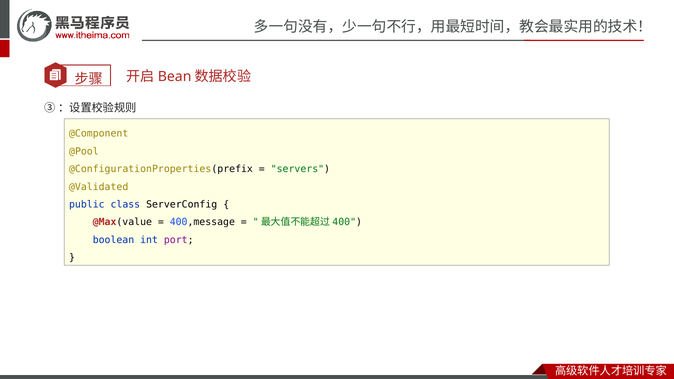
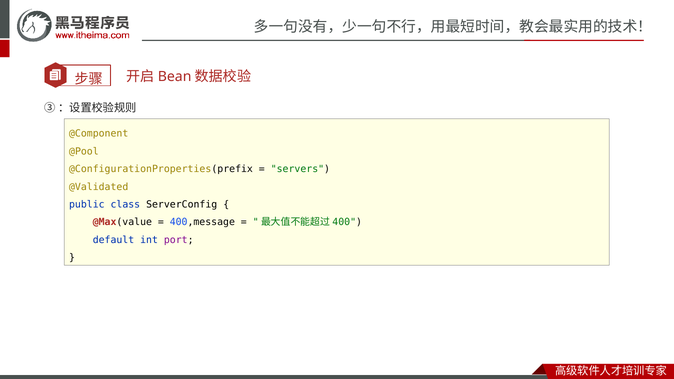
boolean: boolean -> default (113, 240)
